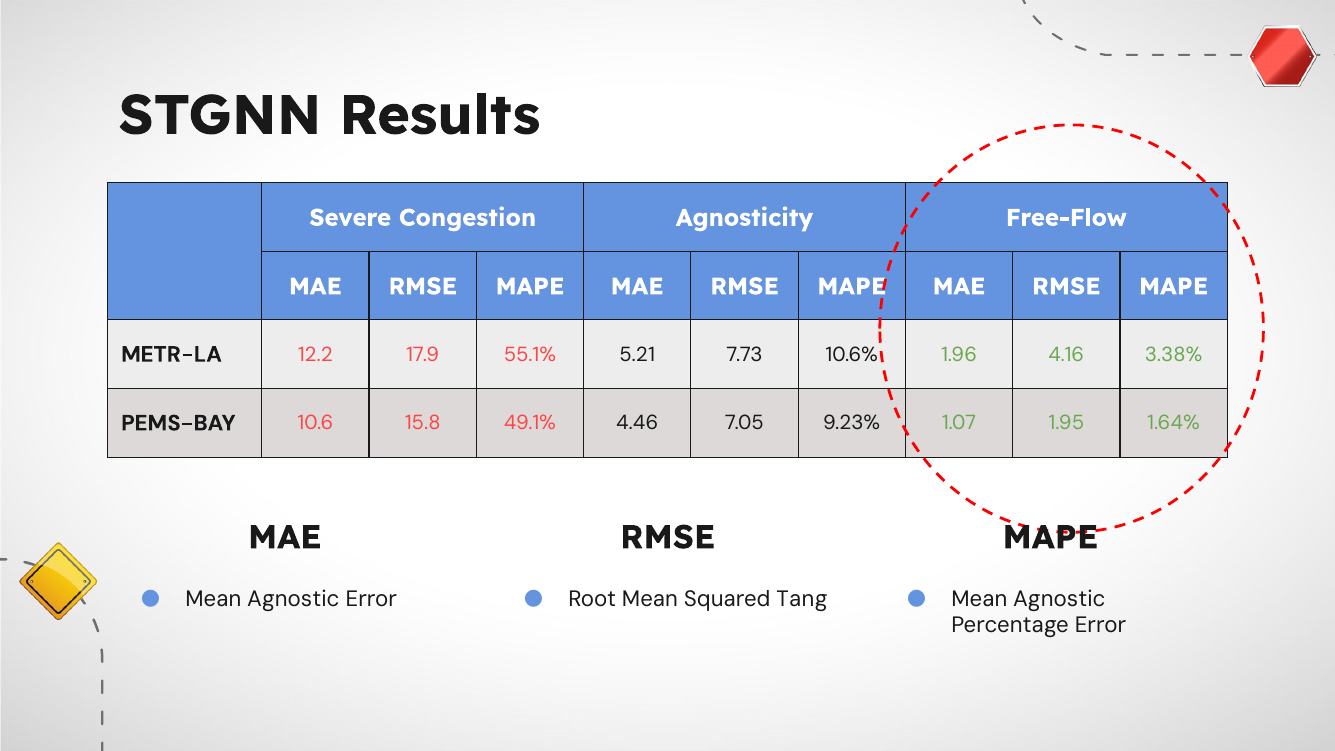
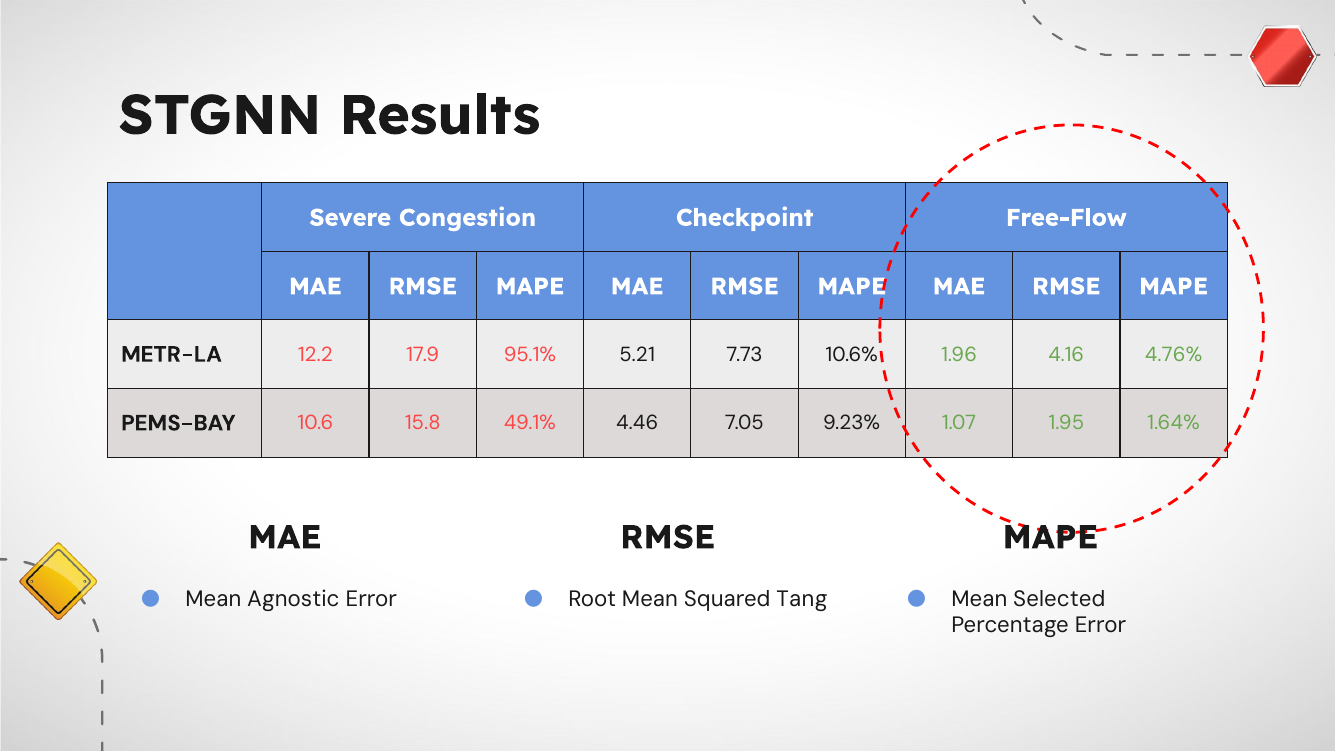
Agnosticity: Agnosticity -> Checkpoint (745, 218)
55.1%: 55.1% -> 95.1% (530, 354)
3.38%: 3.38% -> 4.76% (1174, 354)
Agnostic: Agnostic -> Selected (1059, 599)
